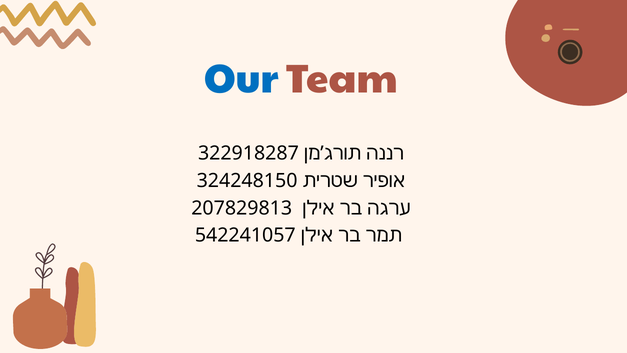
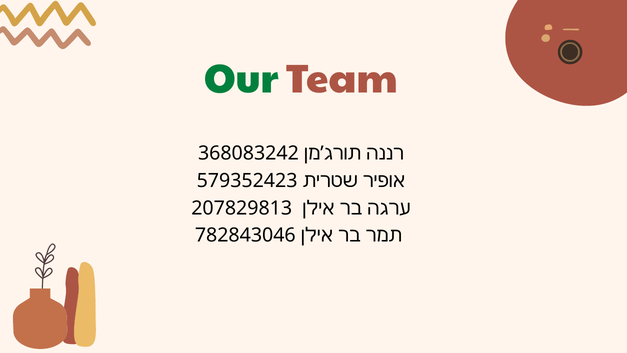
Our colour: blue -> green (242, 80)
322918287: 322918287 -> 368083242 (248, 153)
324248150: 324248150 -> 579352423 (247, 180)
542241057: 542241057 -> 782843046 (245, 235)
